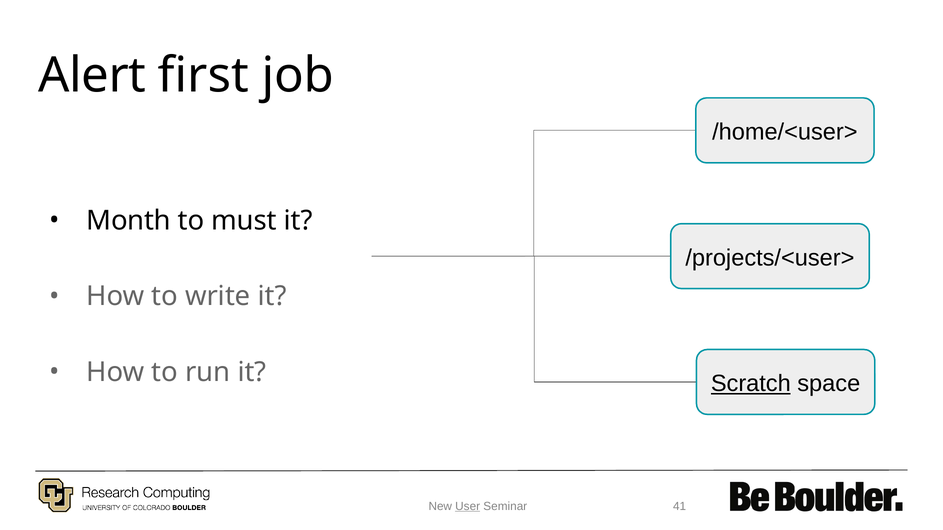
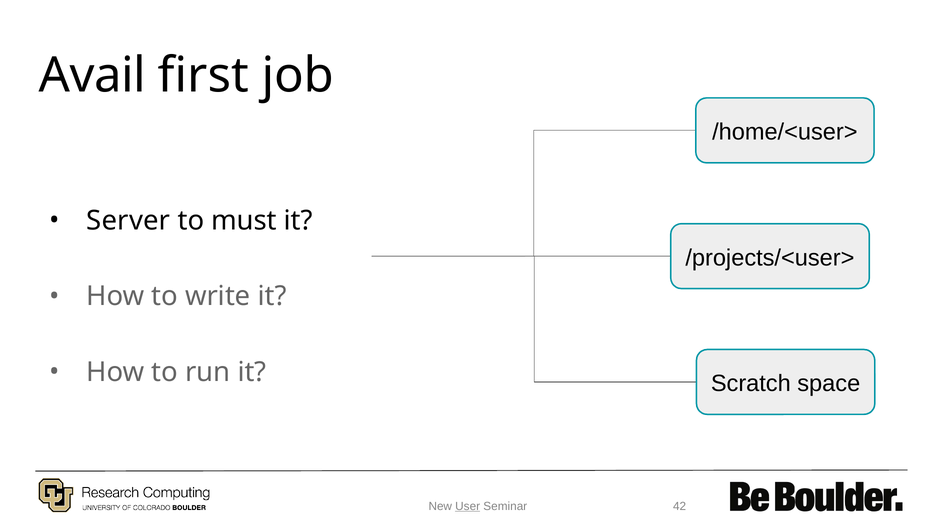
Alert: Alert -> Avail (92, 76)
Month: Month -> Server (128, 221)
Scratch underline: present -> none (751, 384)
41: 41 -> 42 (680, 507)
